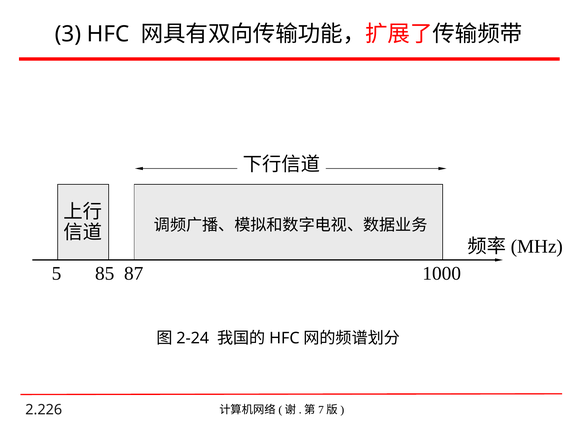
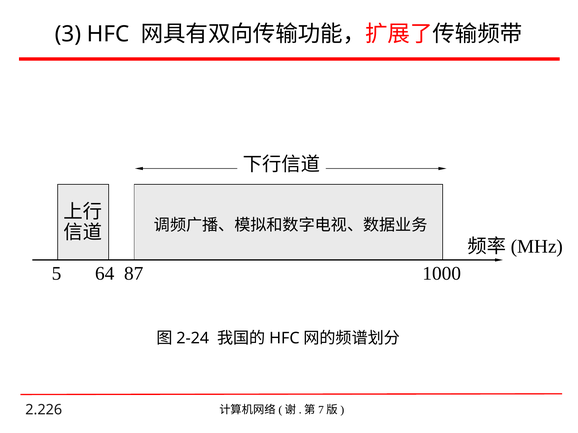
85: 85 -> 64 (105, 274)
